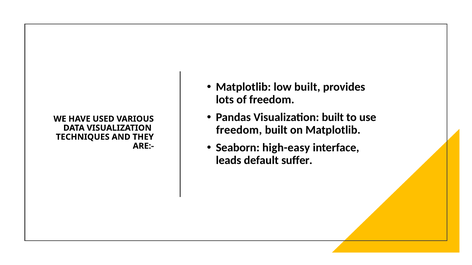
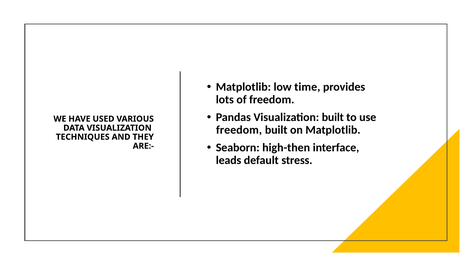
low built: built -> time (307, 87)
high-easy: high-easy -> high-then (286, 148)
suffer: suffer -> stress (297, 161)
